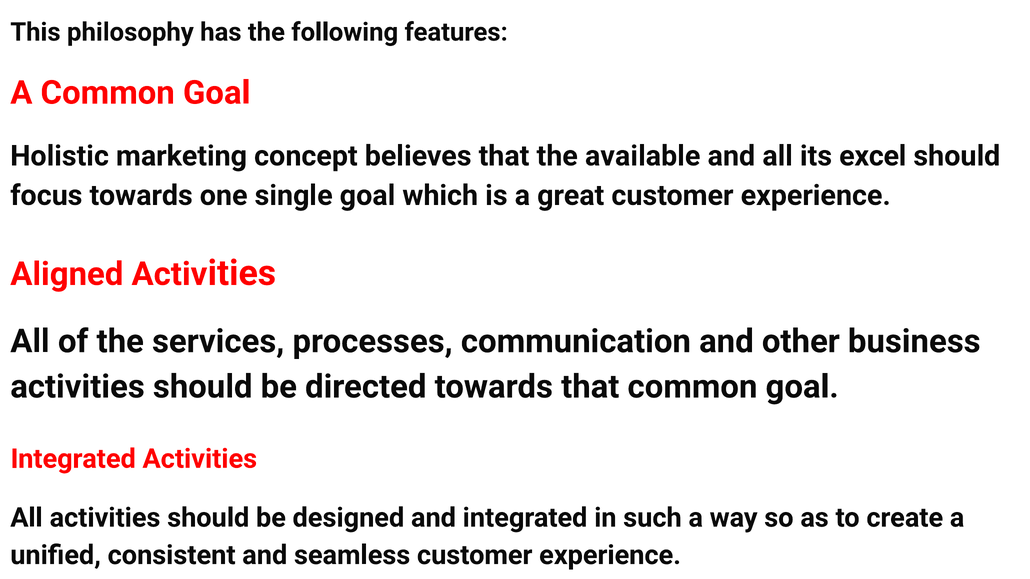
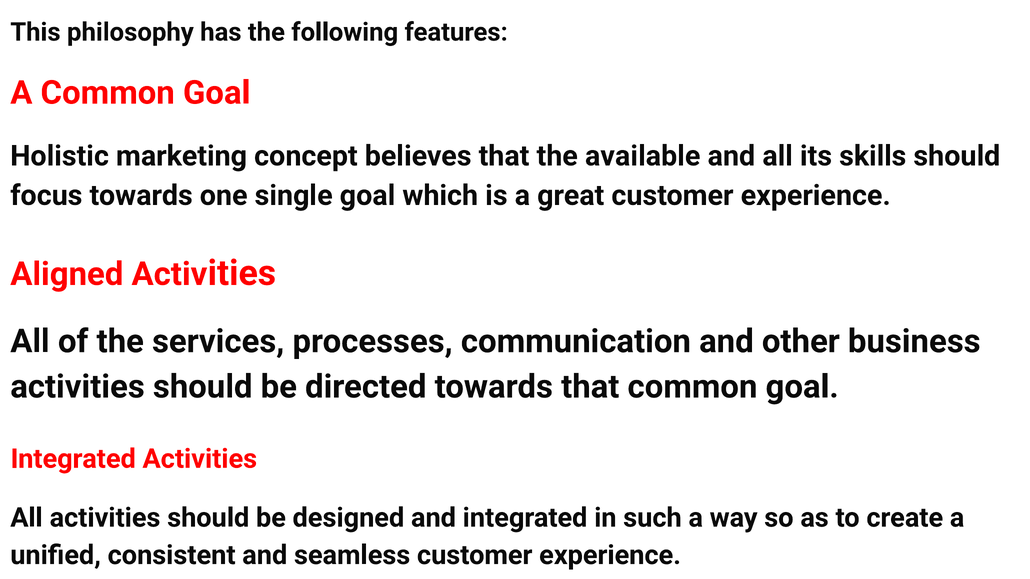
excel: excel -> skills (873, 156)
